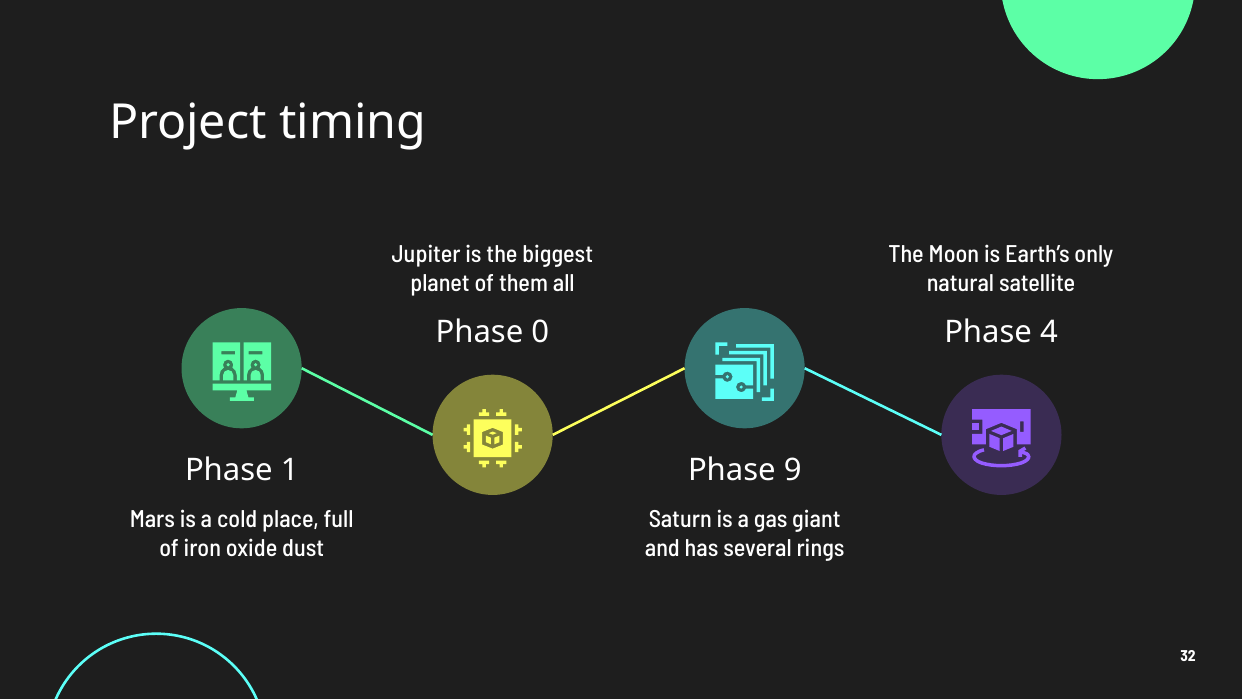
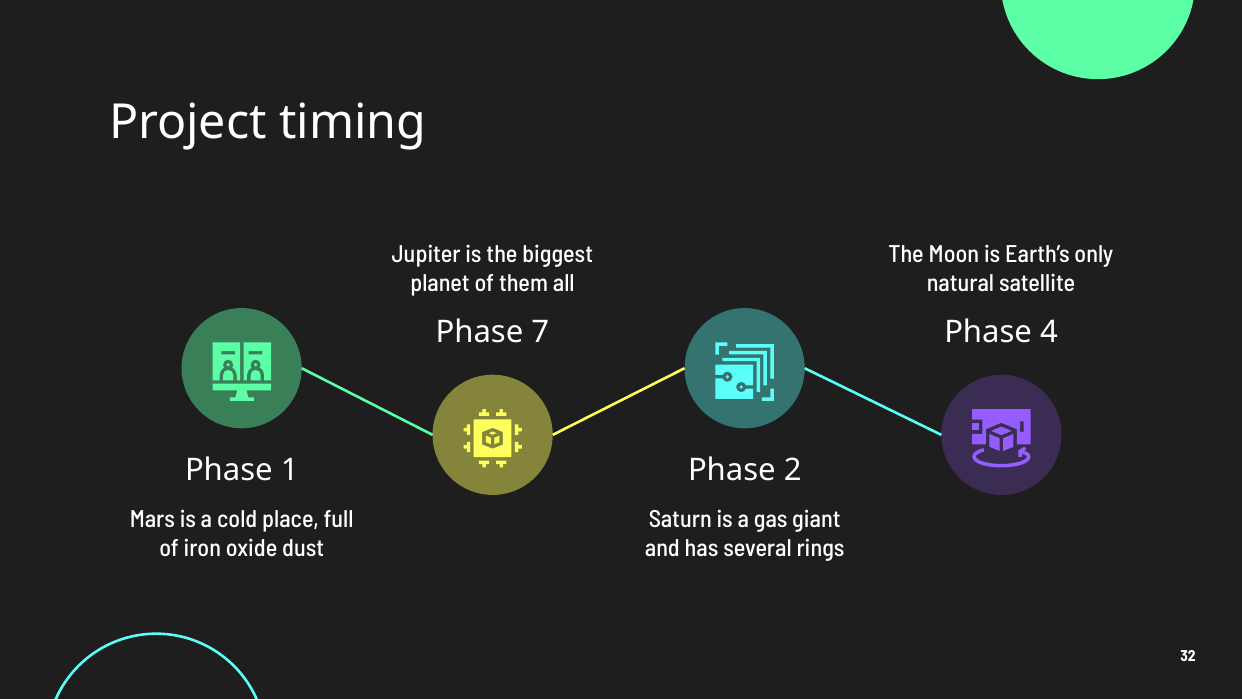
0: 0 -> 7 (540, 332)
9: 9 -> 2 (793, 470)
